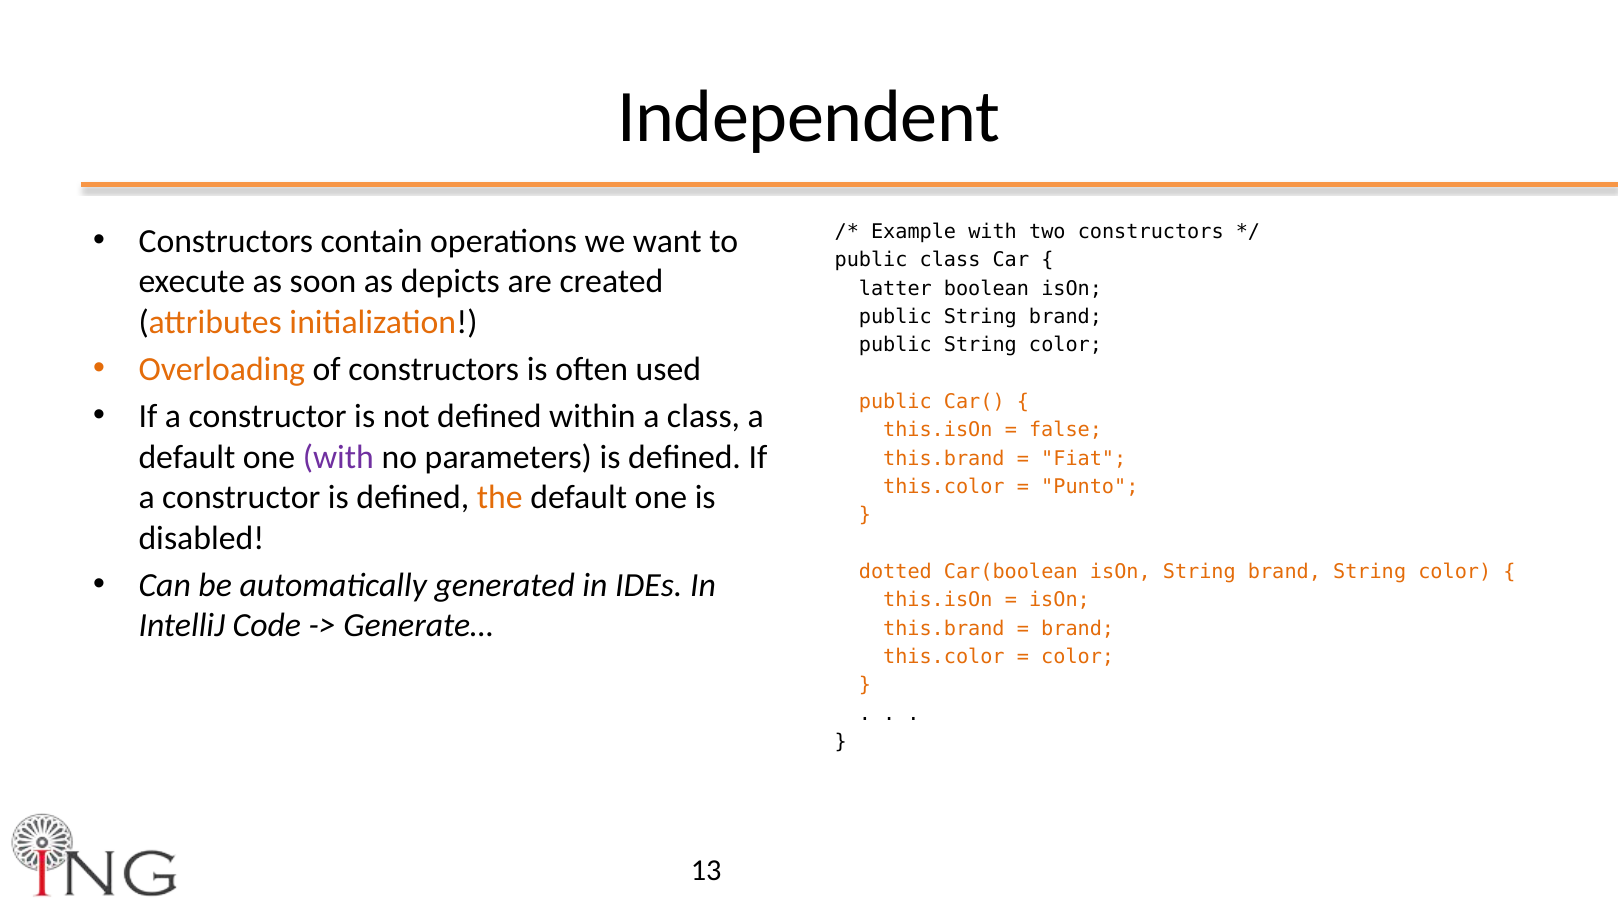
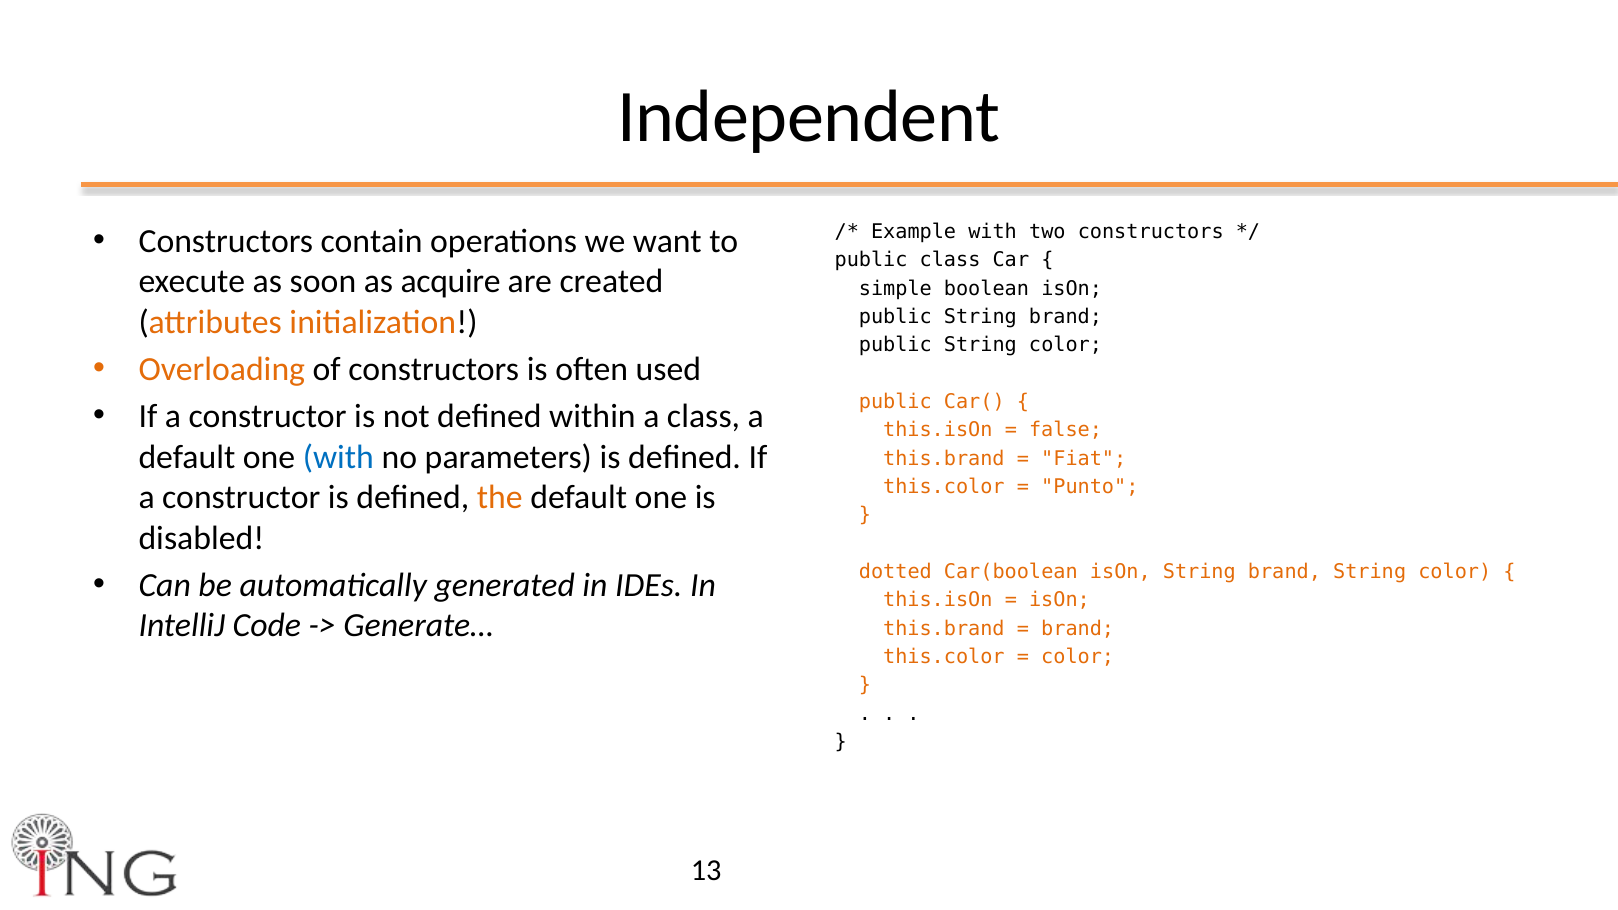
depicts: depicts -> acquire (451, 282)
latter: latter -> simple (895, 289)
with colour: purple -> blue (338, 457)
